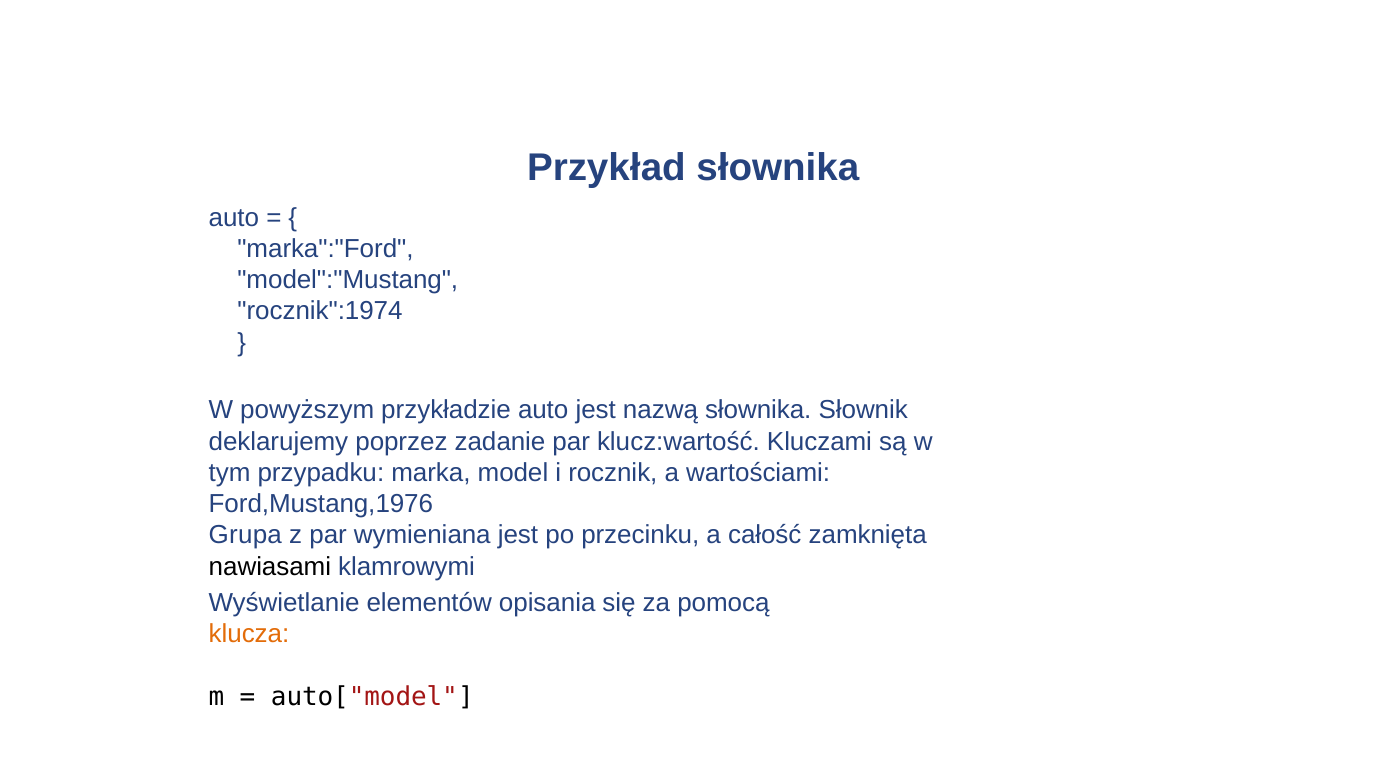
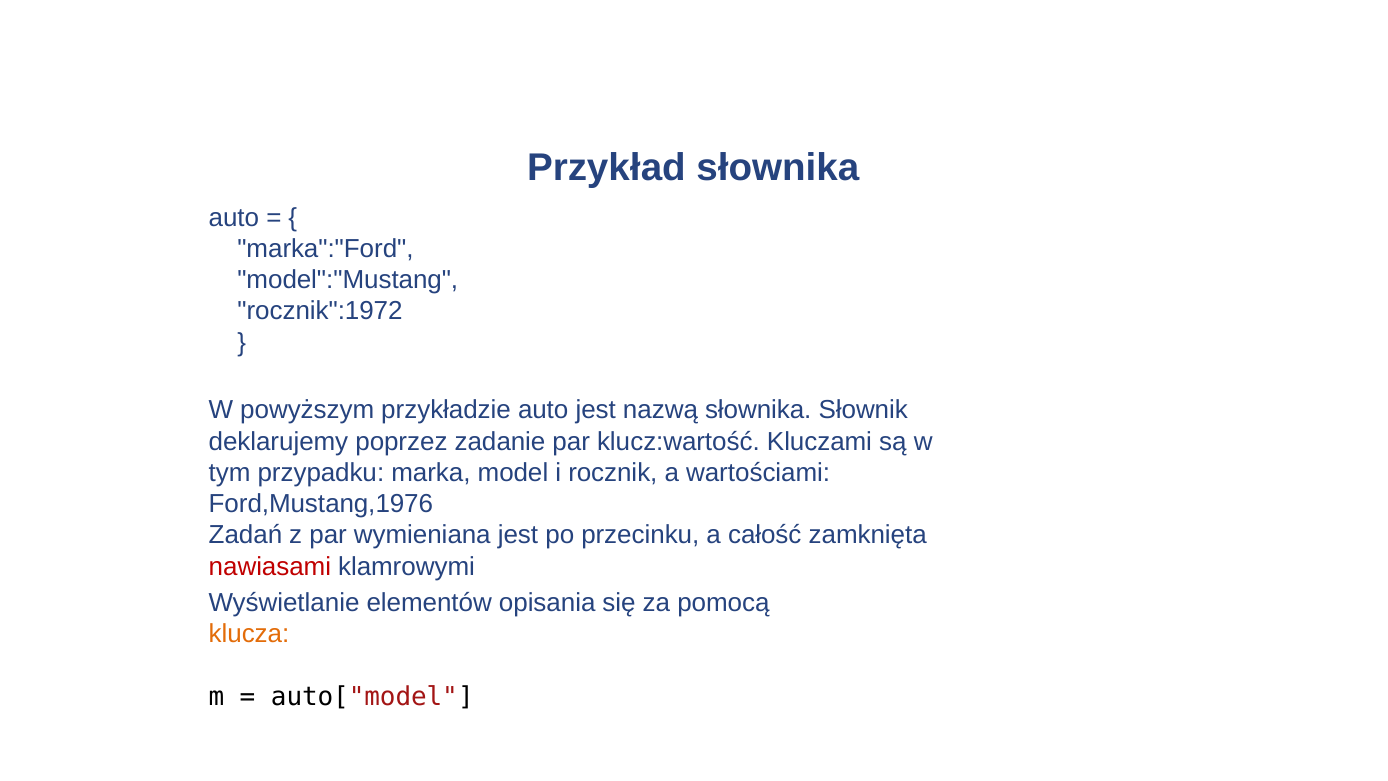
rocznik":1974: rocznik":1974 -> rocznik":1972 (320, 311)
Grupa: Grupa -> Zadań (245, 535)
nawiasami colour: black -> red (270, 566)
